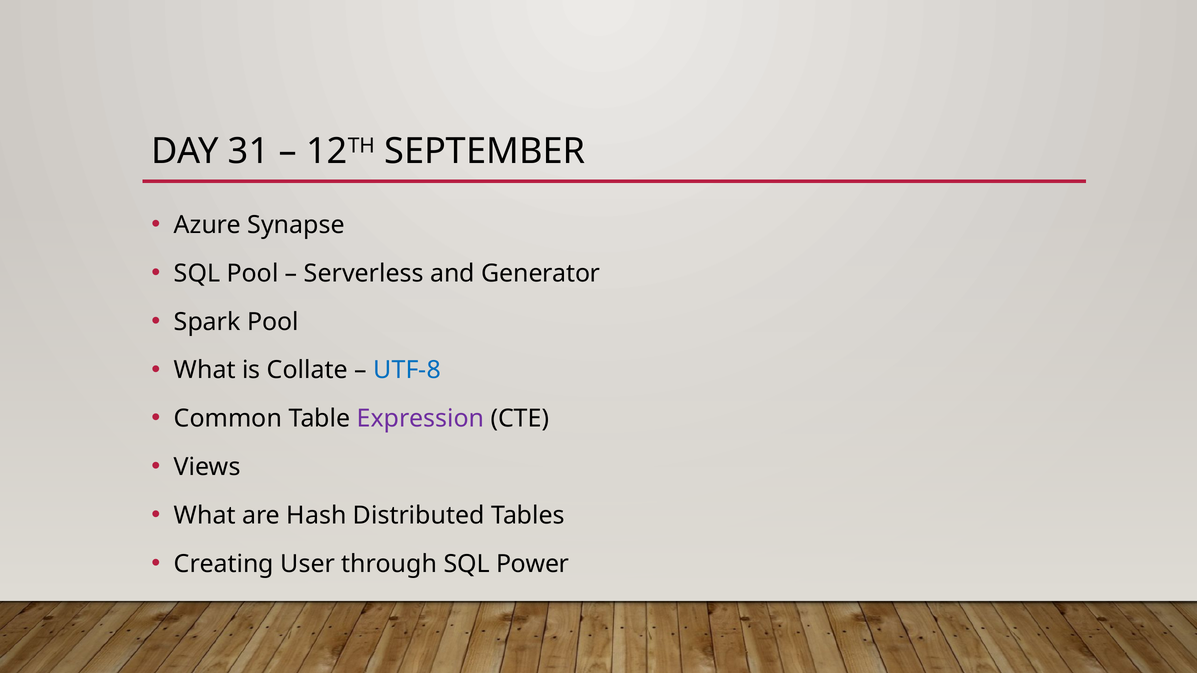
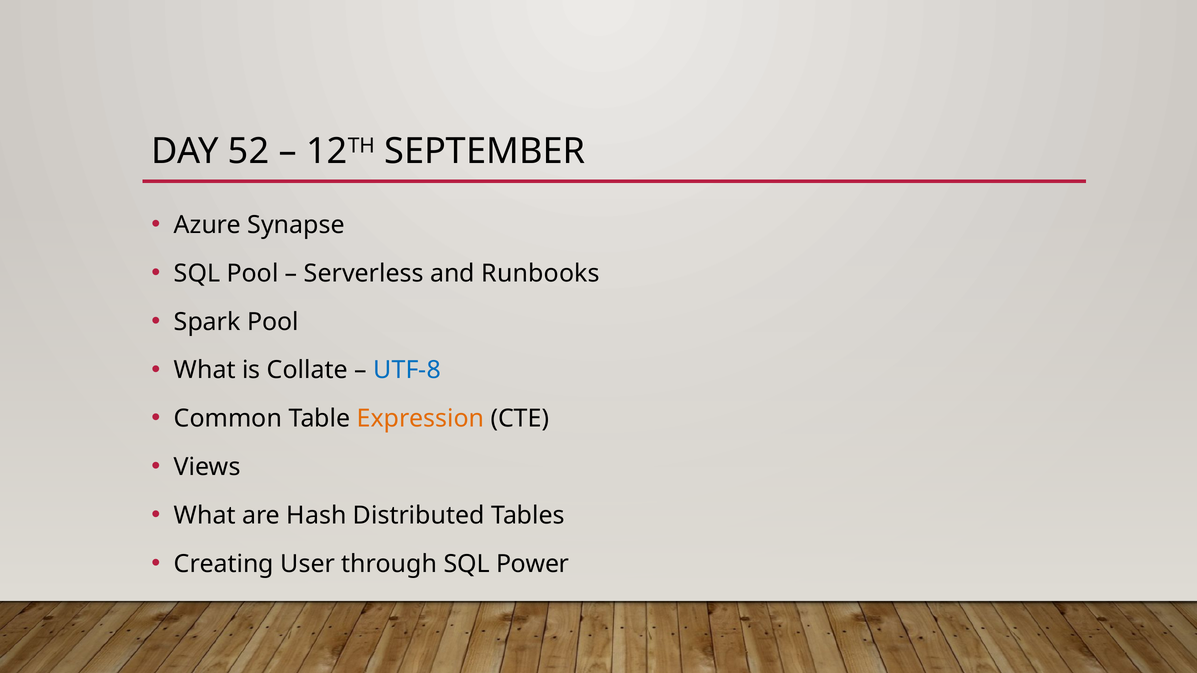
31: 31 -> 52 (249, 151)
Generator: Generator -> Runbooks (541, 274)
Expression colour: purple -> orange (421, 419)
